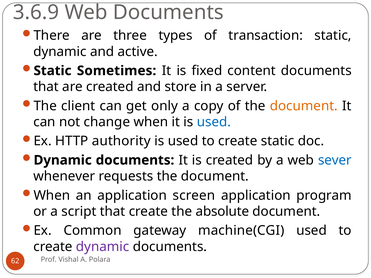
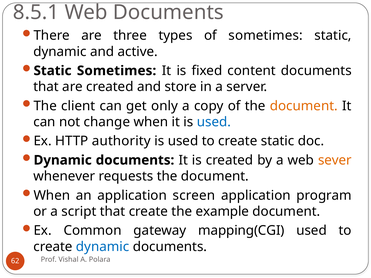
3.6.9: 3.6.9 -> 8.5.1 (36, 12)
of transaction: transaction -> sometimes (266, 36)
sever colour: blue -> orange (335, 160)
absolute: absolute -> example (222, 212)
machine(CGI: machine(CGI -> mapping(CGI (241, 231)
dynamic colour: purple -> blue (103, 247)
